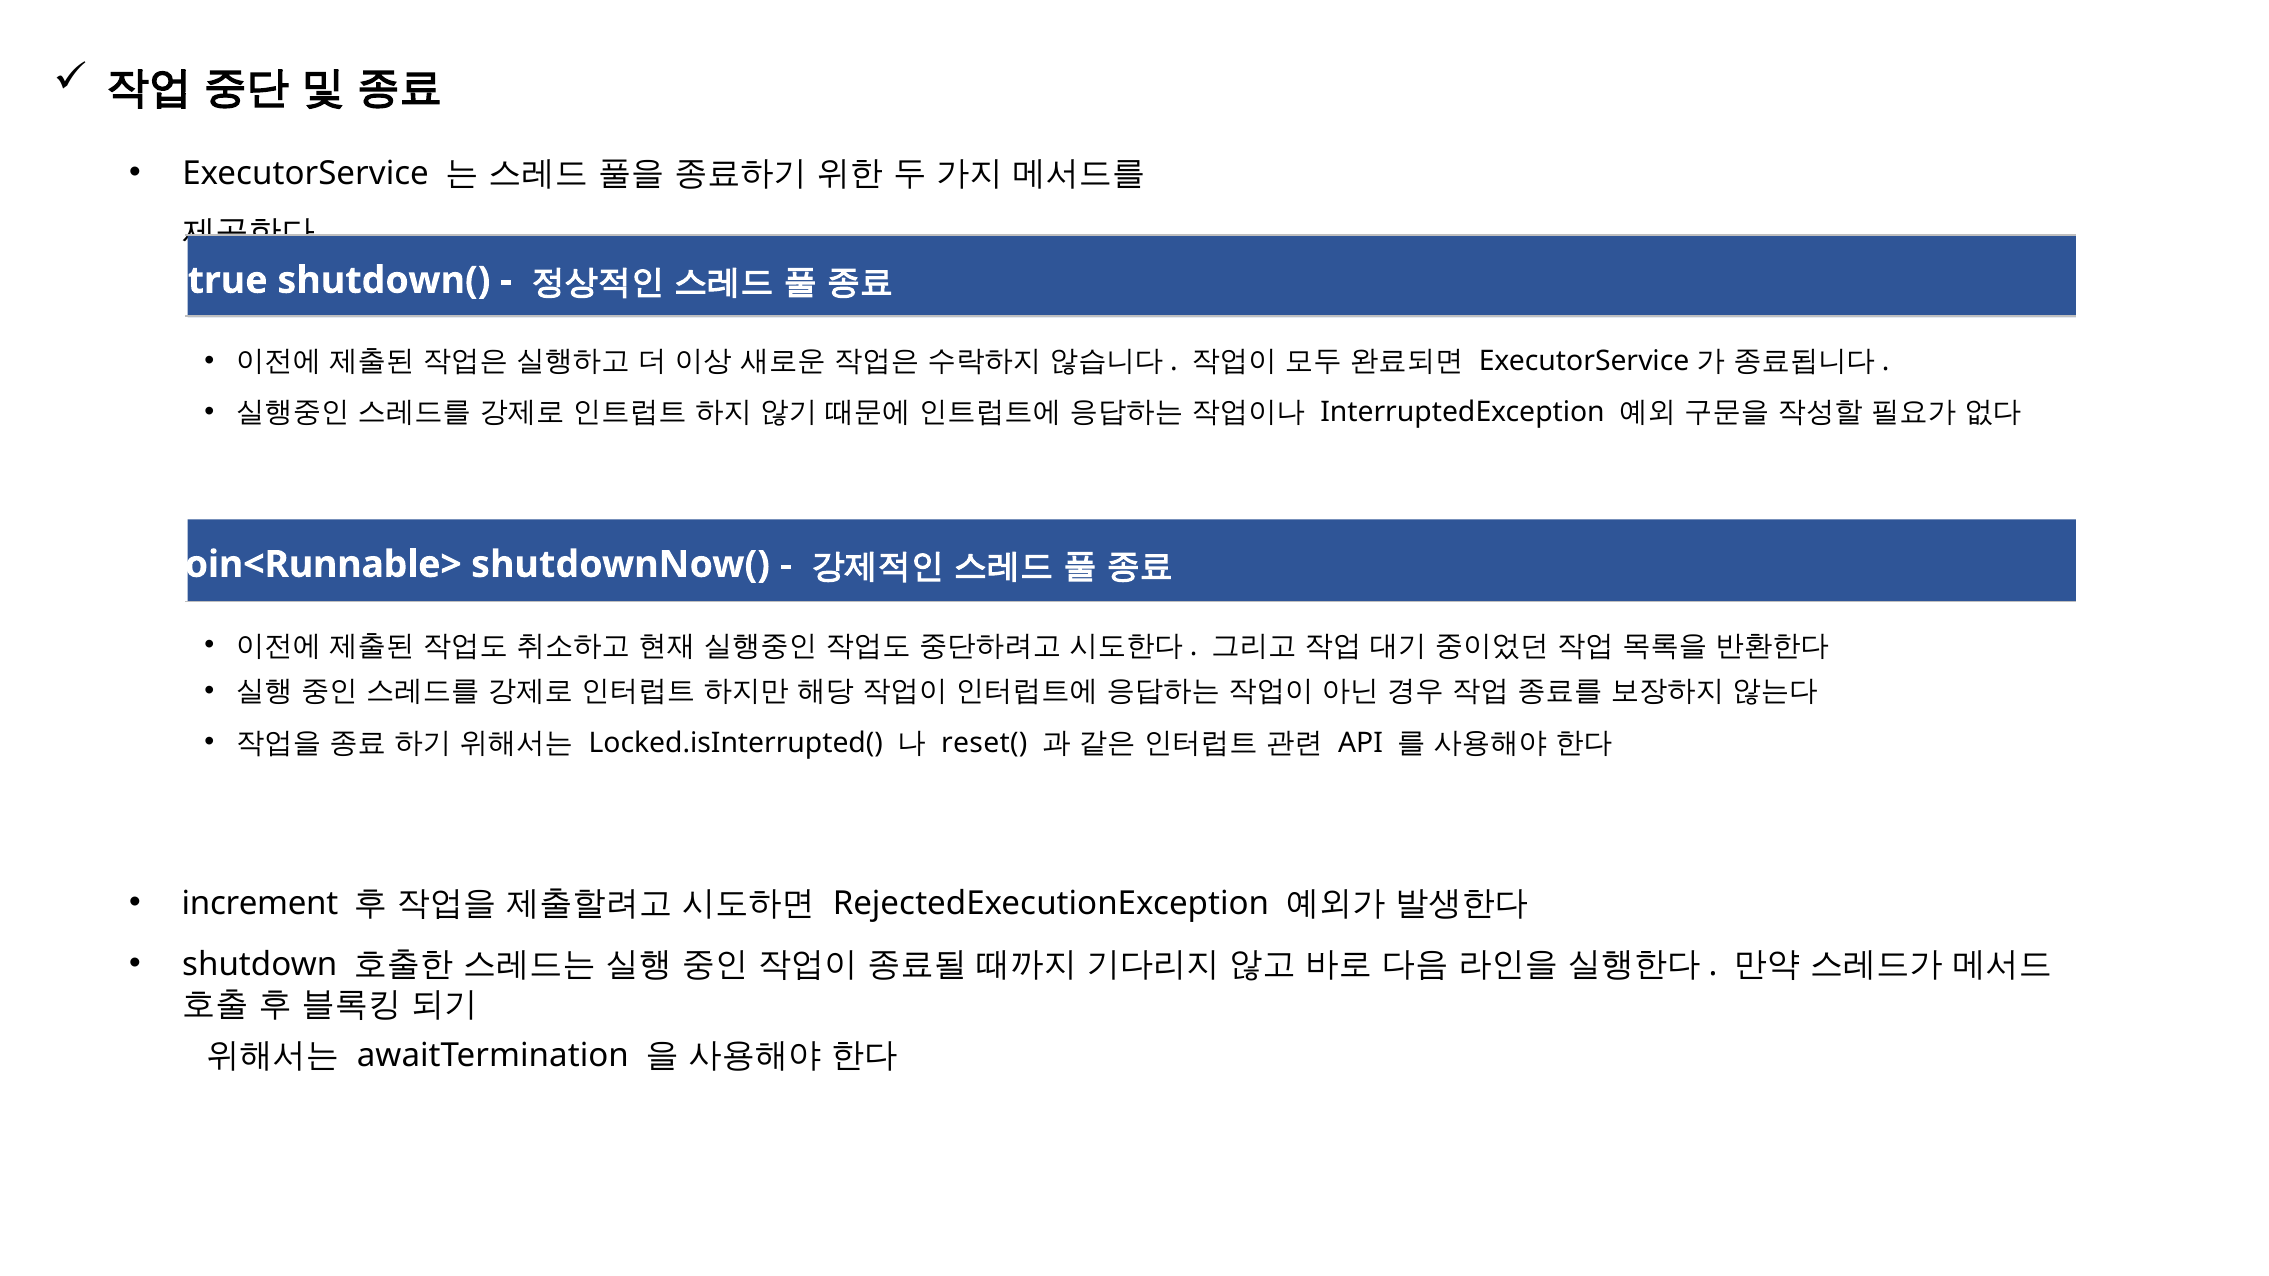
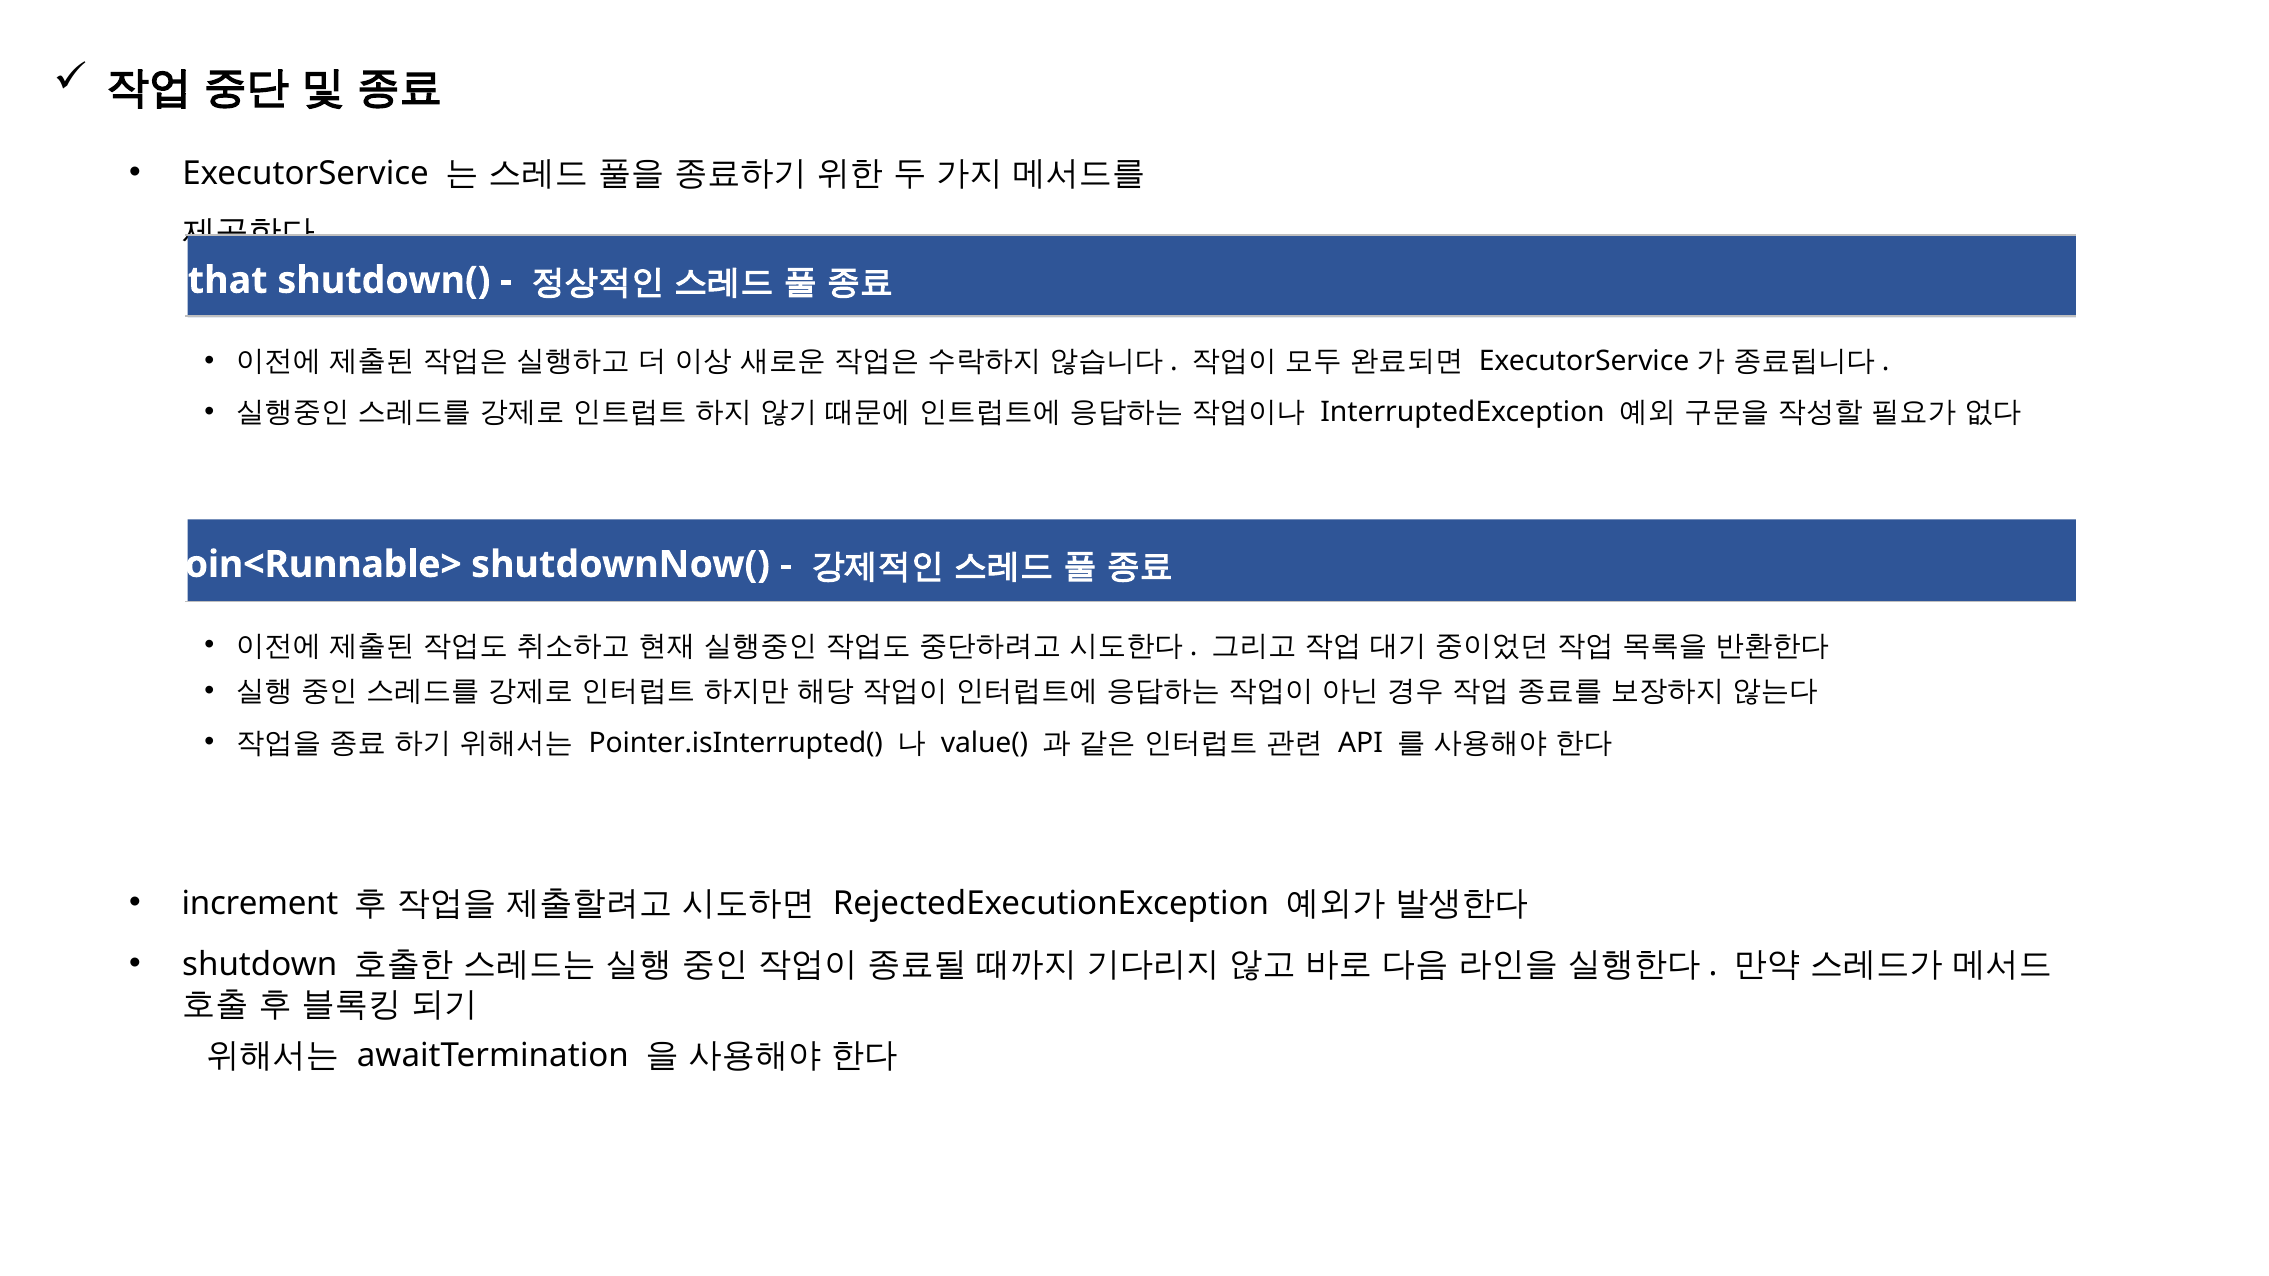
true: true -> that (228, 281)
Locked.isInterrupted(: Locked.isInterrupted( -> Pointer.isInterrupted( (736, 743)
reset(: reset( -> value( (985, 743)
